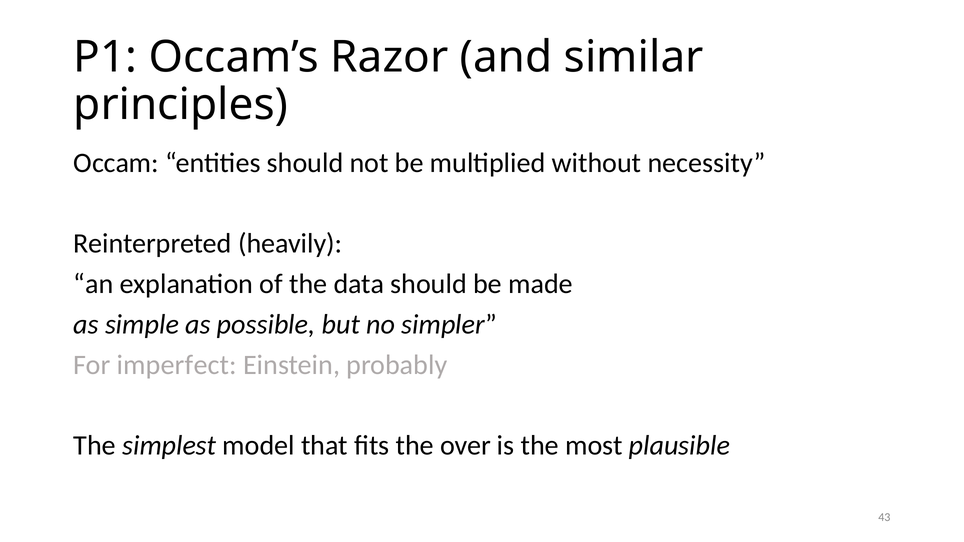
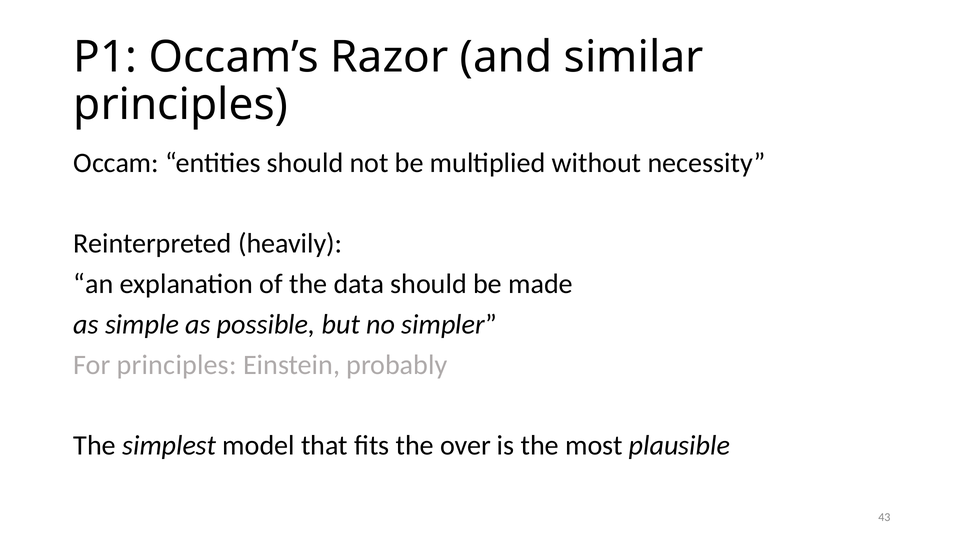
For imperfect: imperfect -> principles (177, 365)
